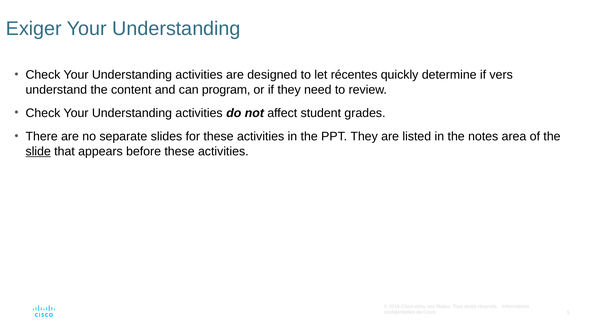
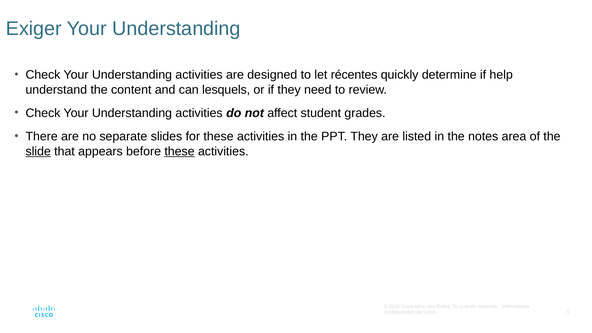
vers: vers -> help (501, 75)
program: program -> lesquels (226, 90)
these underline: none -> present (179, 151)
